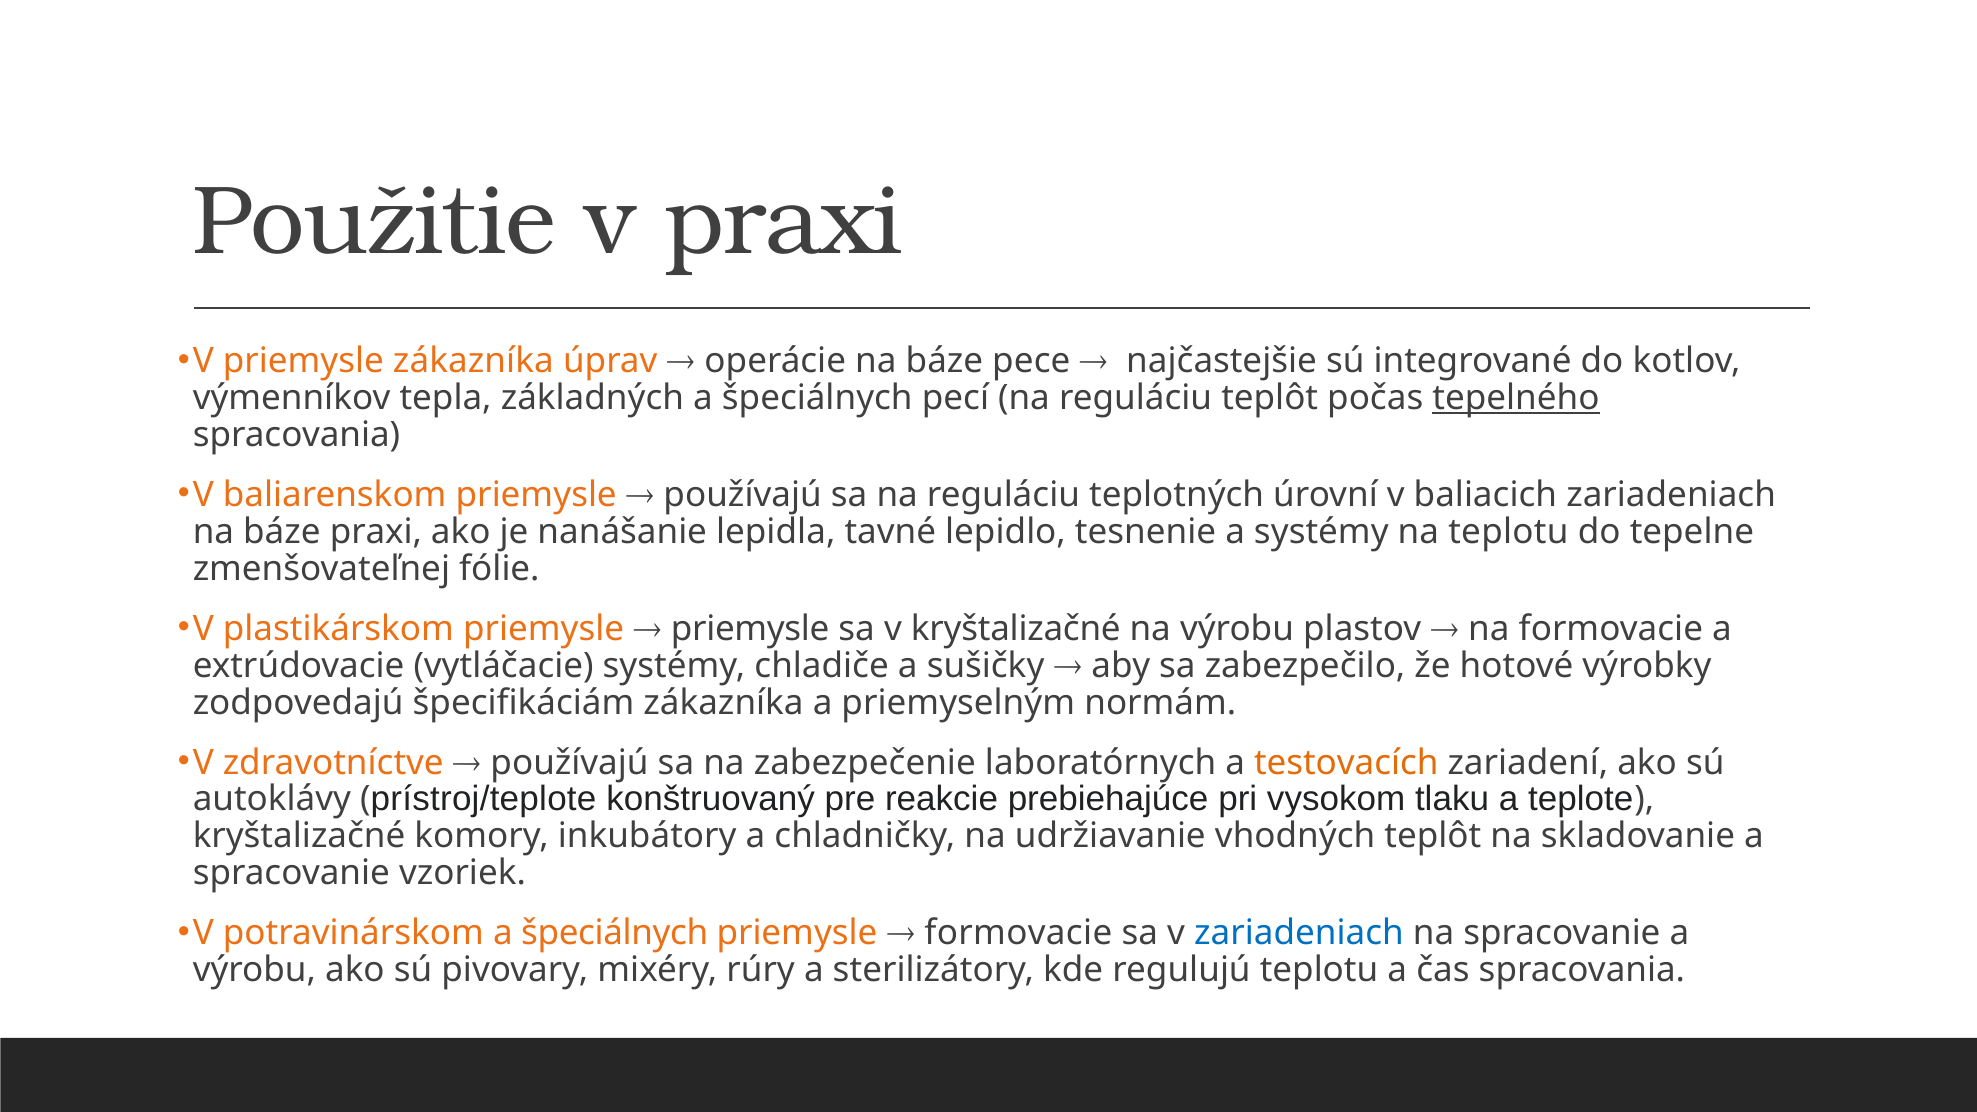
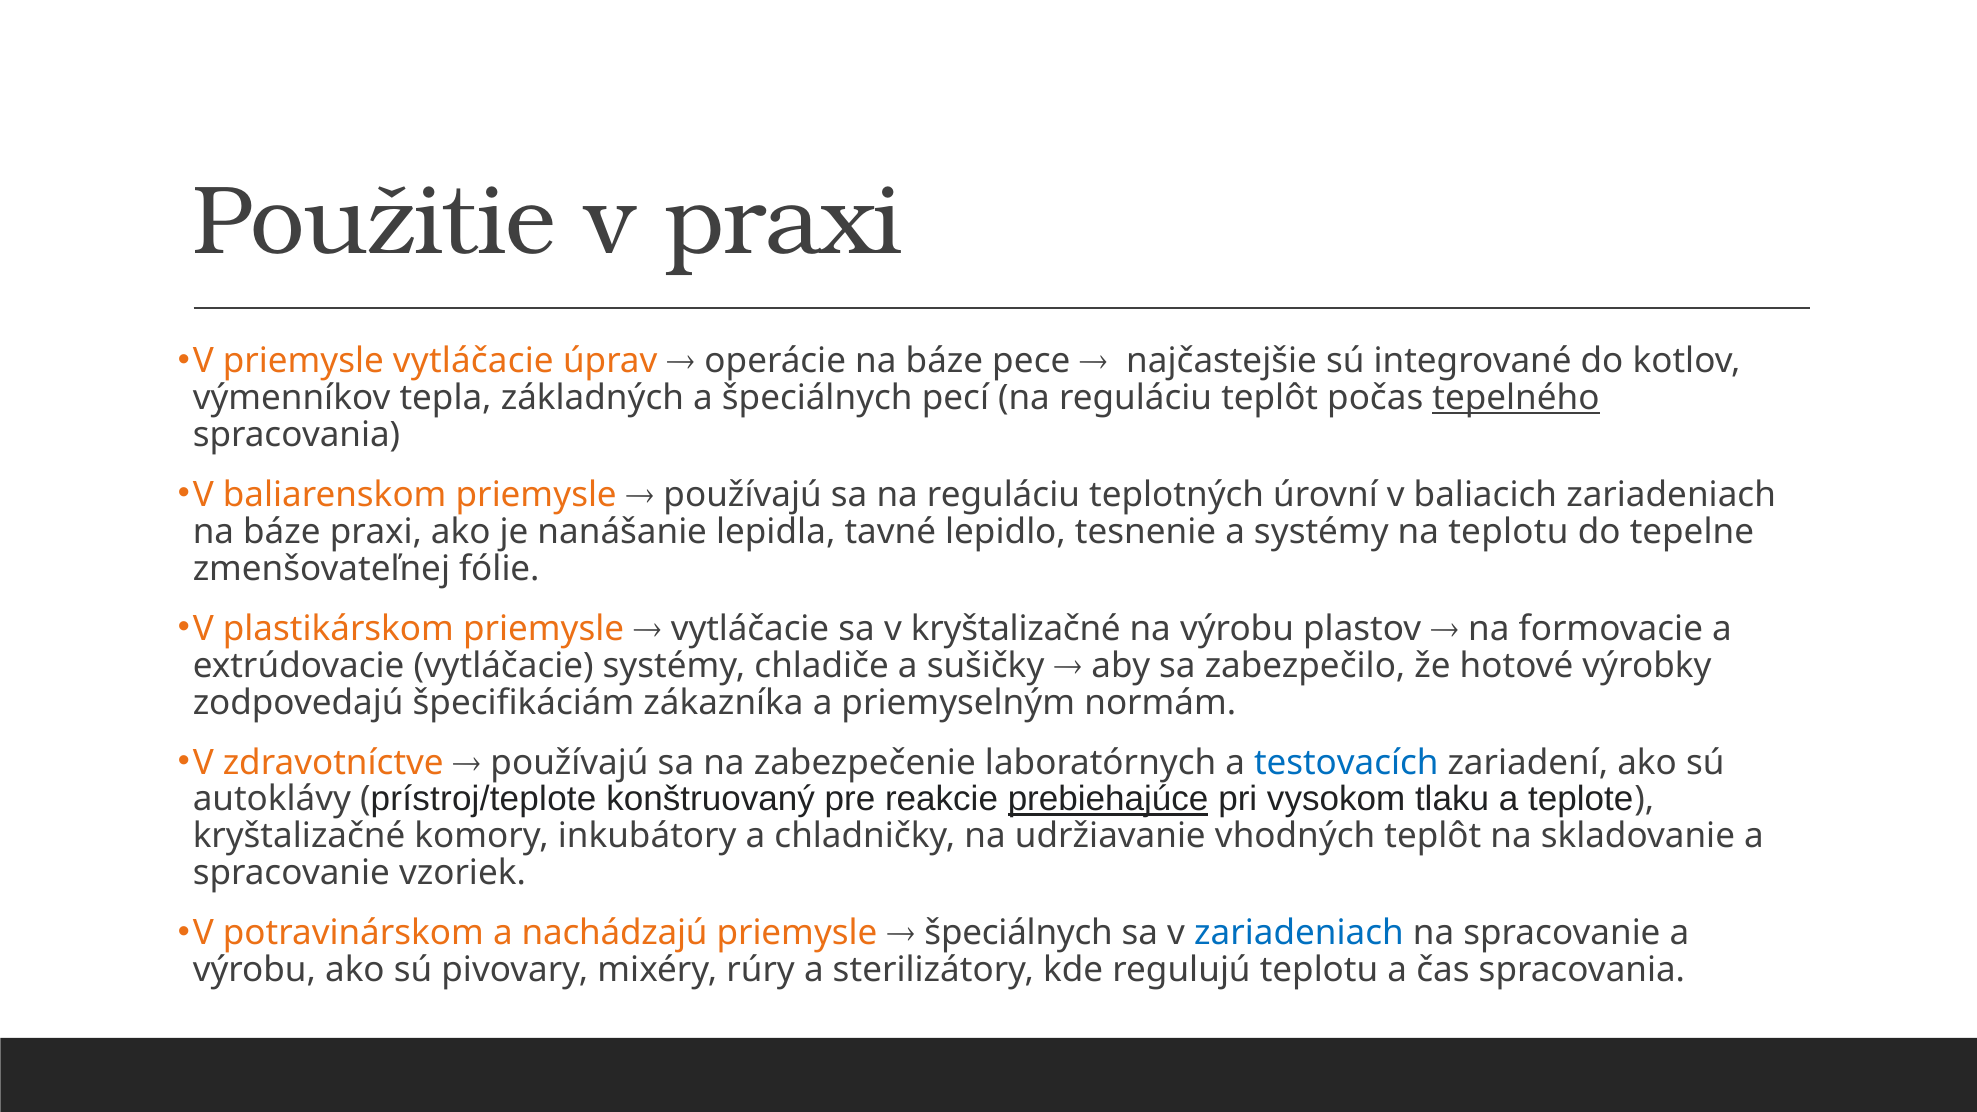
priemysle zákazníka: zákazníka -> vytláčacie (473, 361)
priemysle: priemysle -> vytláčacie (750, 629)
testovacích colour: orange -> blue (1346, 762)
prebiehajúce underline: none -> present (1108, 799)
potravinárskom a špeciálnych: špeciálnych -> nachádzajú (615, 933)
formovacie: formovacie -> špeciálnych (1019, 933)
